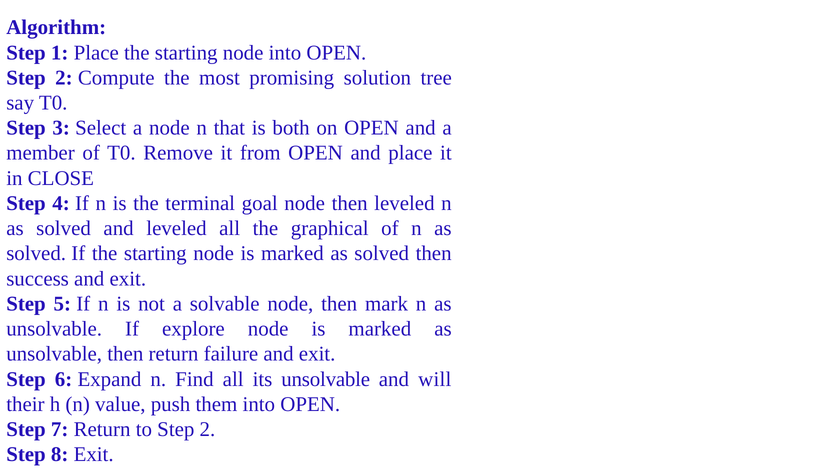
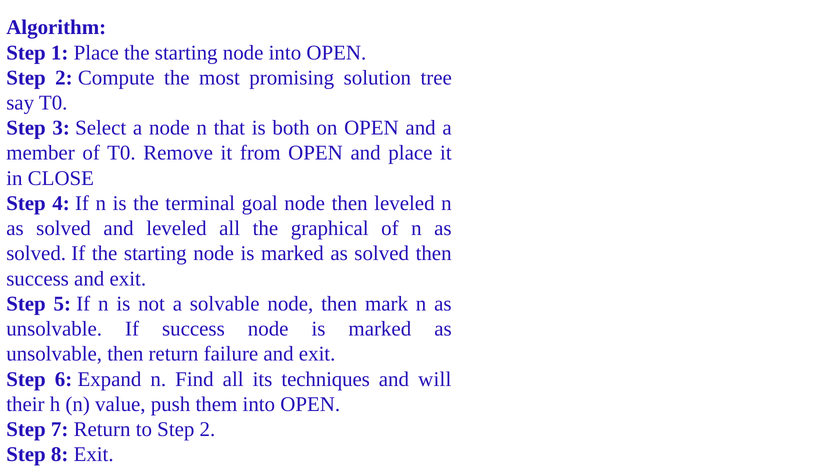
If explore: explore -> success (193, 329)
its unsolvable: unsolvable -> techniques (326, 379)
